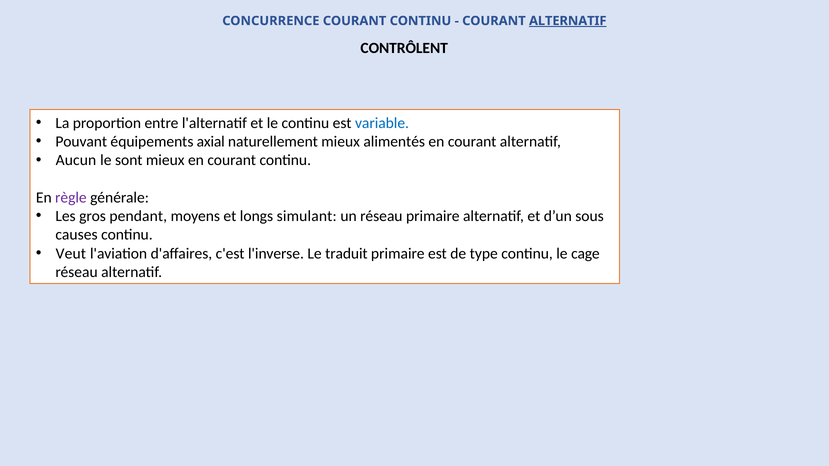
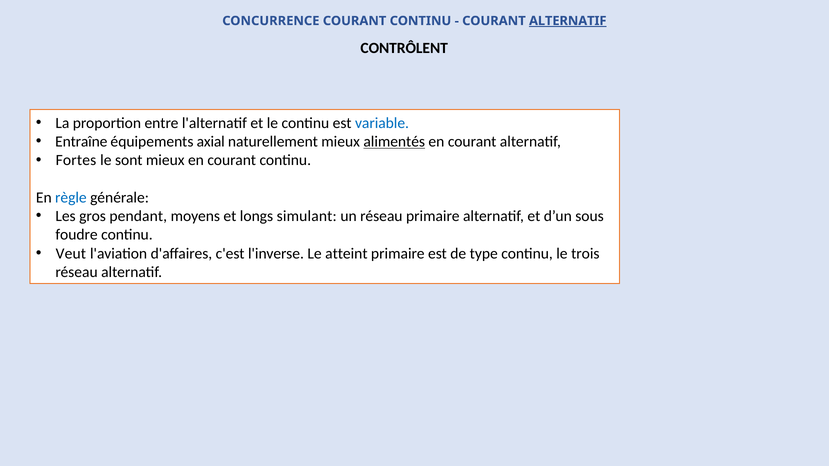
Pouvant: Pouvant -> Entraîne (81, 142)
alimentés underline: none -> present (394, 142)
Aucun: Aucun -> Fortes (76, 160)
règle colour: purple -> blue (71, 198)
causes: causes -> foudre (77, 235)
traduit: traduit -> atteint (346, 254)
cage: cage -> trois (585, 254)
